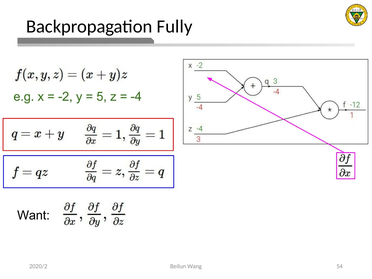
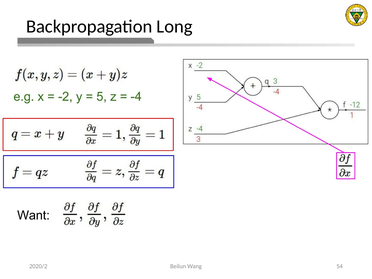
Fully: Fully -> Long (175, 27)
